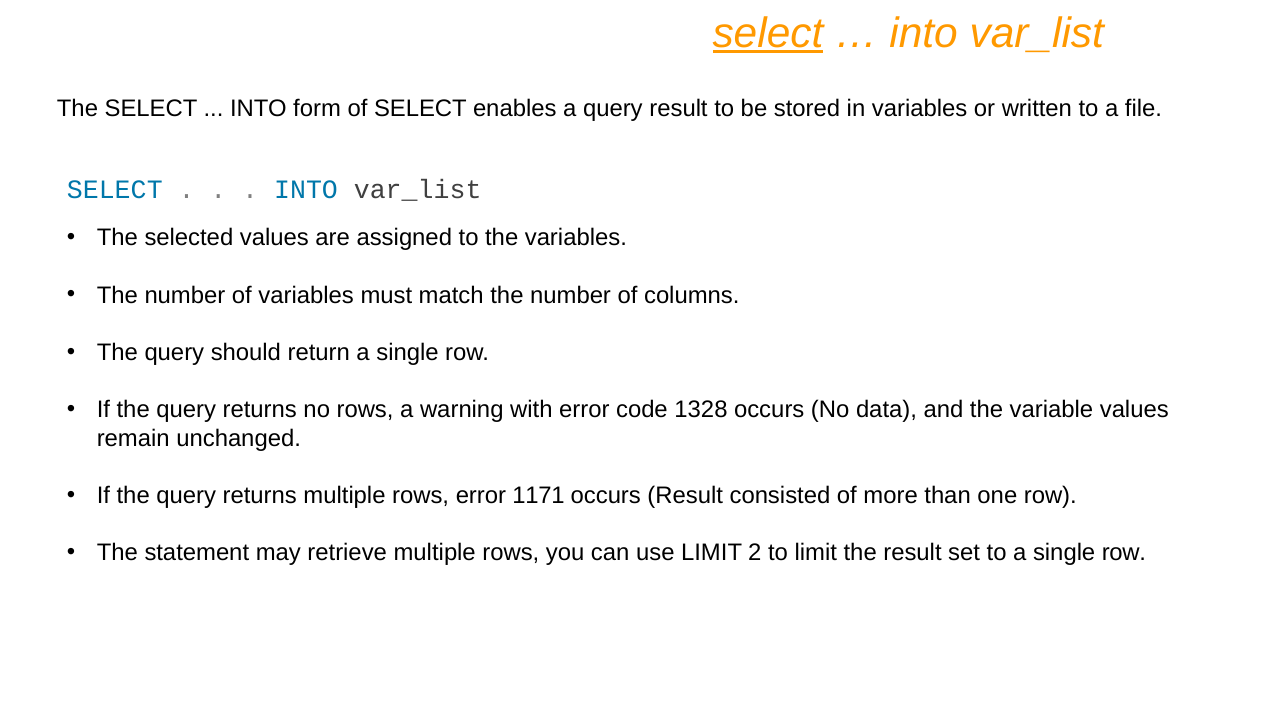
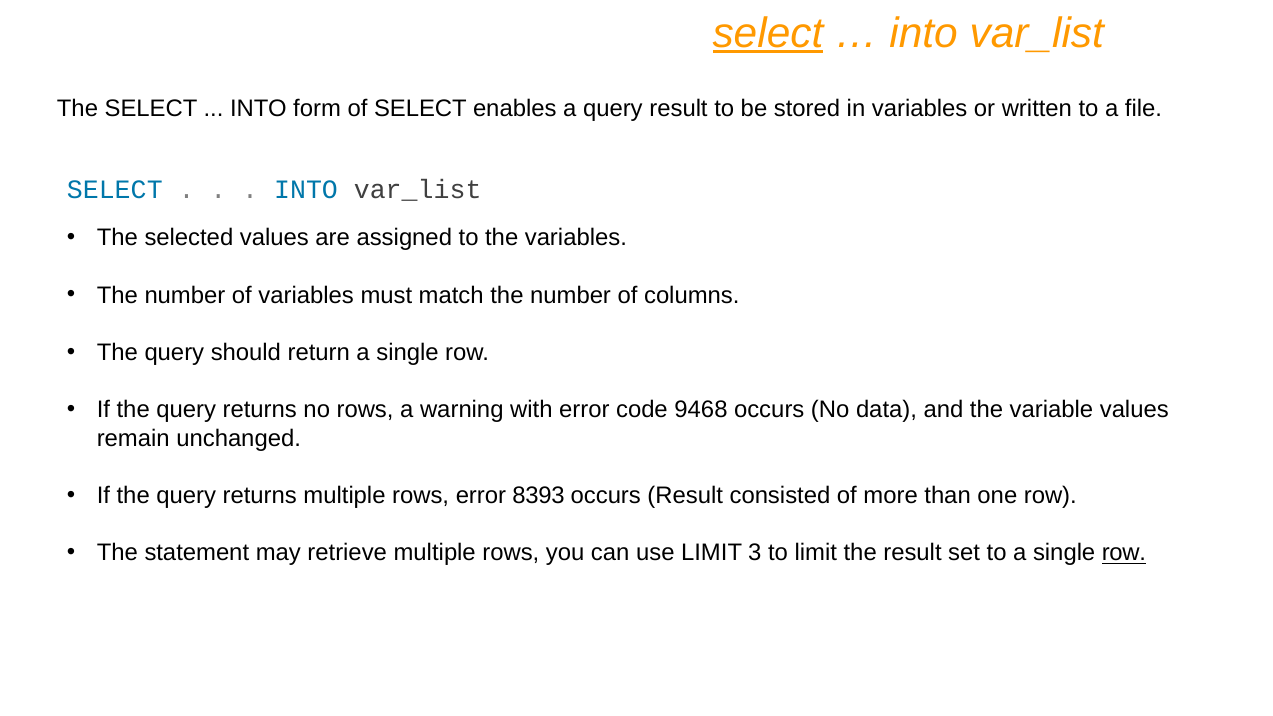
1328: 1328 -> 9468 (701, 410)
1171: 1171 -> 8393 (538, 496)
2: 2 -> 3 (755, 553)
row underline: none -> present (1124, 553)
